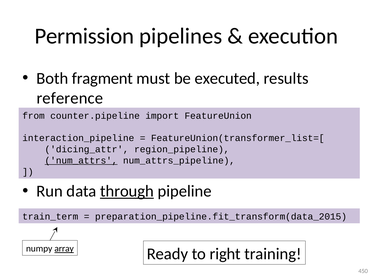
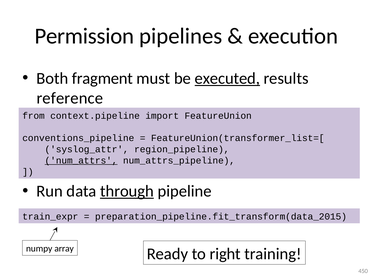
executed underline: none -> present (227, 78)
counter.pipeline: counter.pipeline -> context.pipeline (95, 116)
interaction_pipeline: interaction_pipeline -> conventions_pipeline (78, 138)
dicing_attr: dicing_attr -> syslog_attr (87, 149)
train_term: train_term -> train_expr (50, 216)
array underline: present -> none (64, 248)
